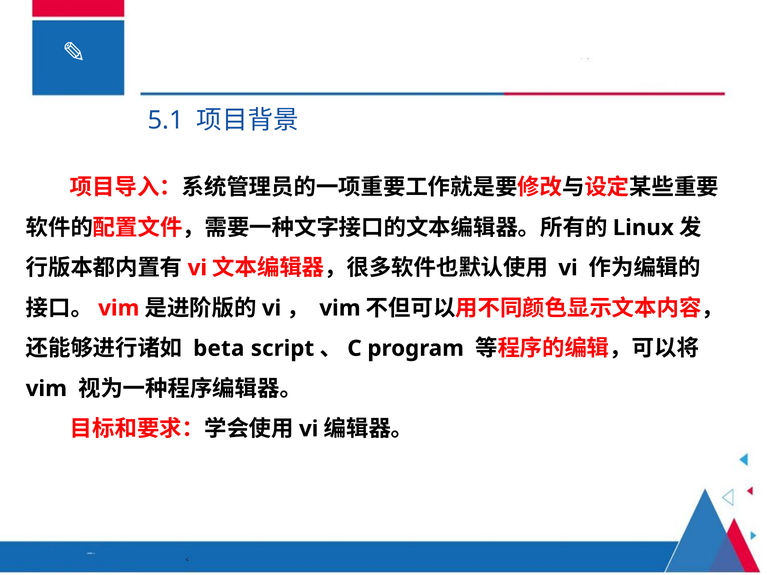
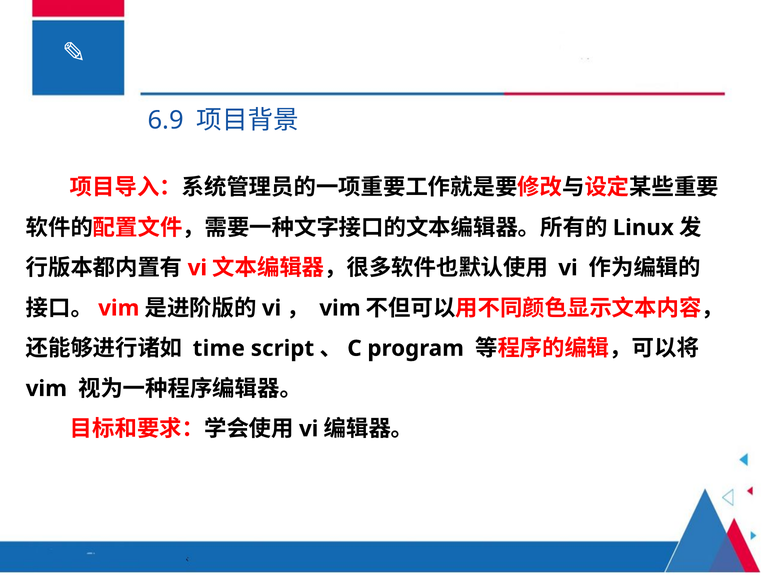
5.1: 5.1 -> 6.9 (166, 120)
beta: beta -> time (219, 349)
